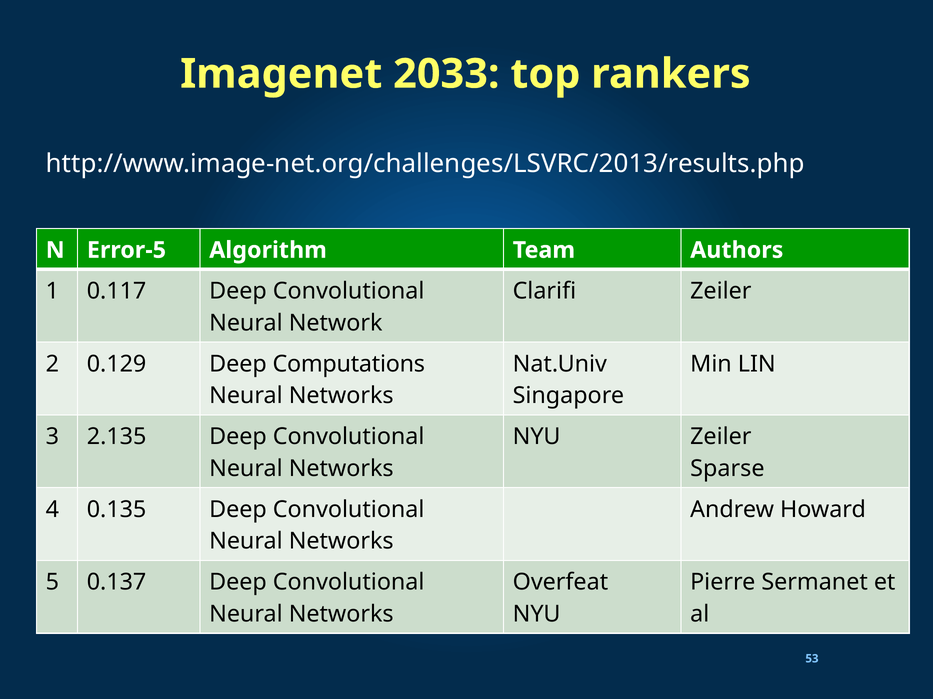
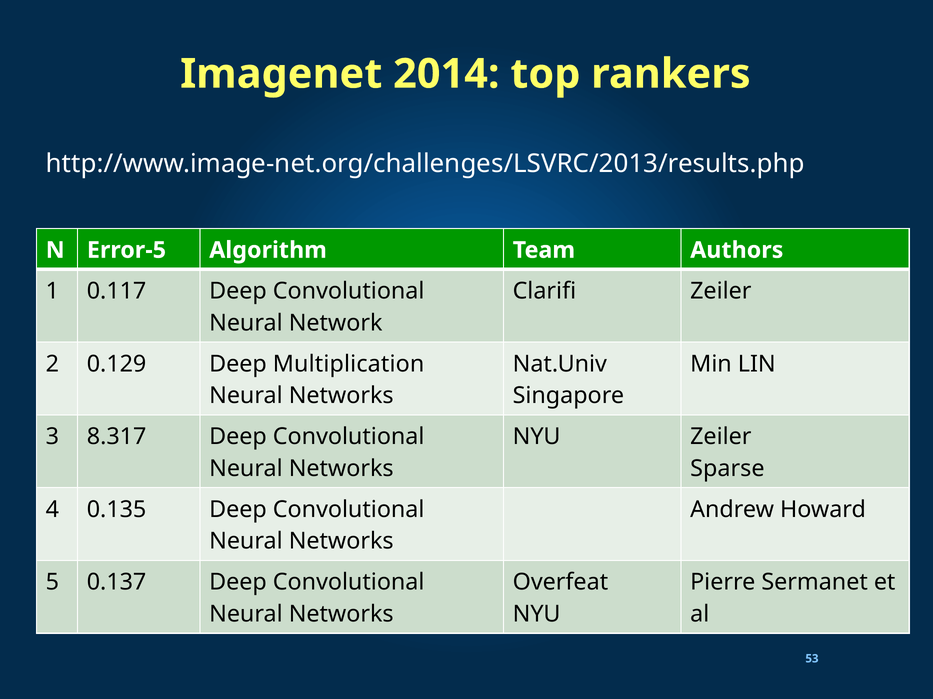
2033: 2033 -> 2014 (446, 74)
Computations: Computations -> Multiplication (349, 364)
2.135: 2.135 -> 8.317 (117, 437)
